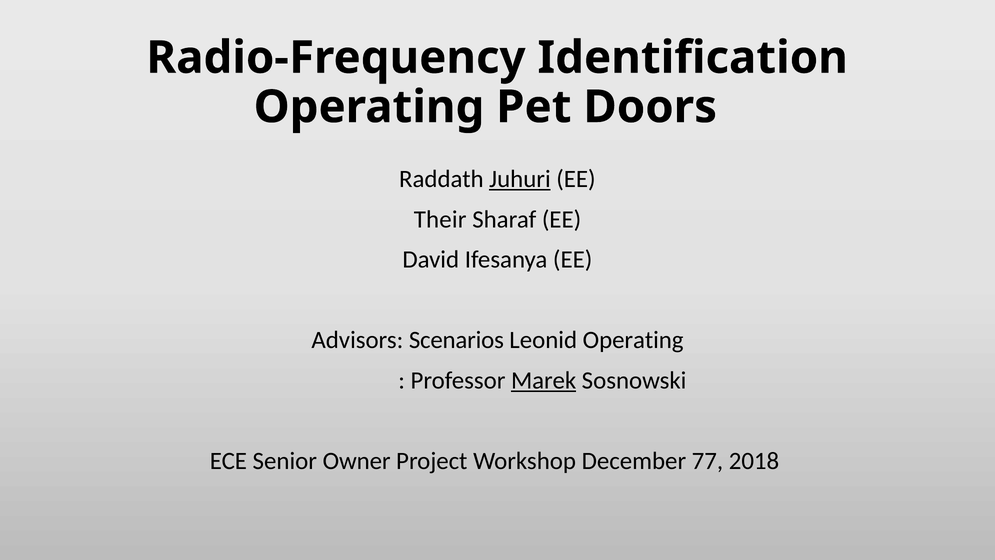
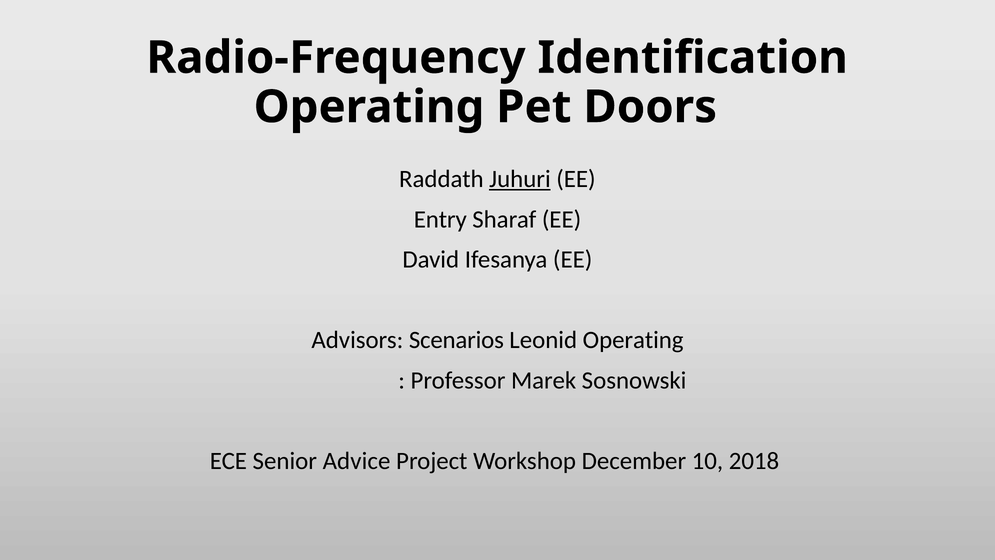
Their: Their -> Entry (440, 219)
Marek underline: present -> none (544, 380)
Owner: Owner -> Advice (357, 461)
77: 77 -> 10 (707, 461)
